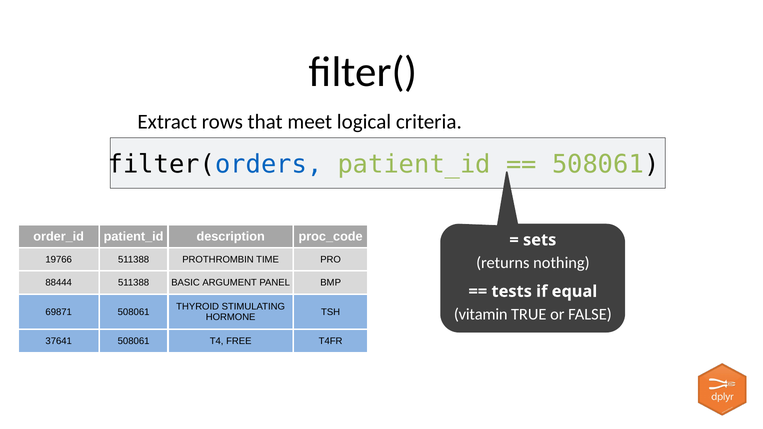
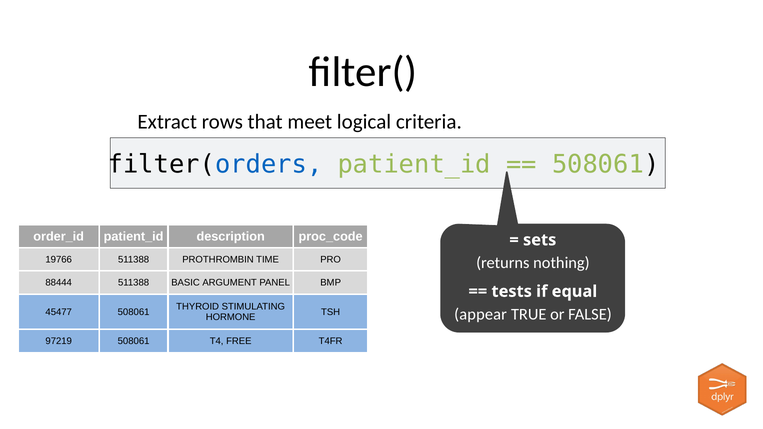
69871: 69871 -> 45477 (59, 312)
vitamin: vitamin -> appear (481, 314)
37641: 37641 -> 97219 (59, 341)
